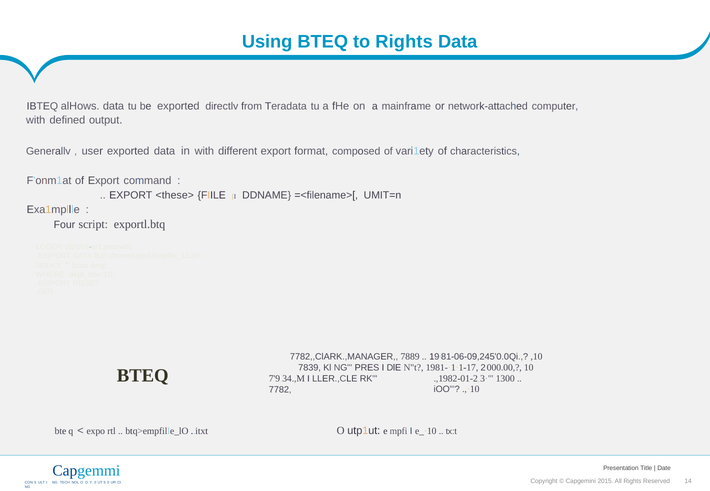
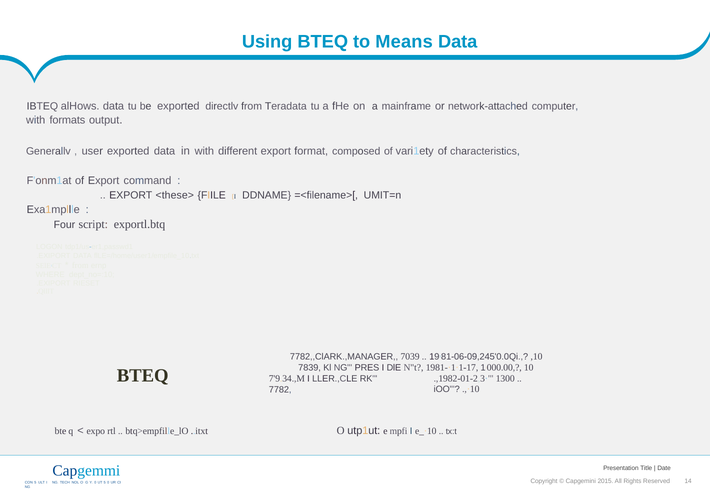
to Rights: Rights -> Means (404, 42)
defined: defined -> formats (67, 120)
7889: 7889 -> 7039 (410, 357)
1981-·1·1-17 2: 2 -> 1 (483, 368)
